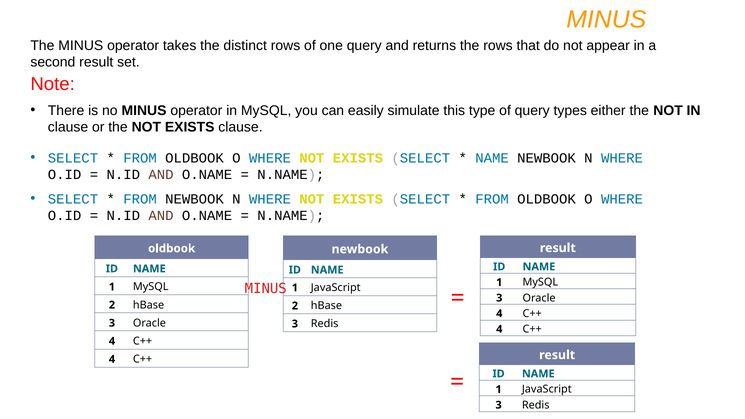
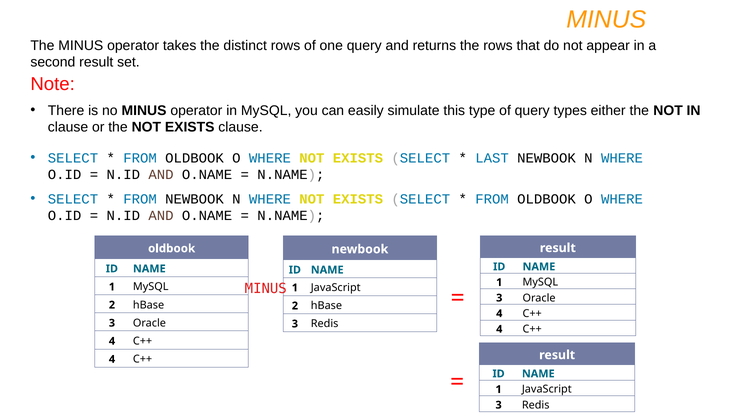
NAME: NAME -> LAST (492, 158)
